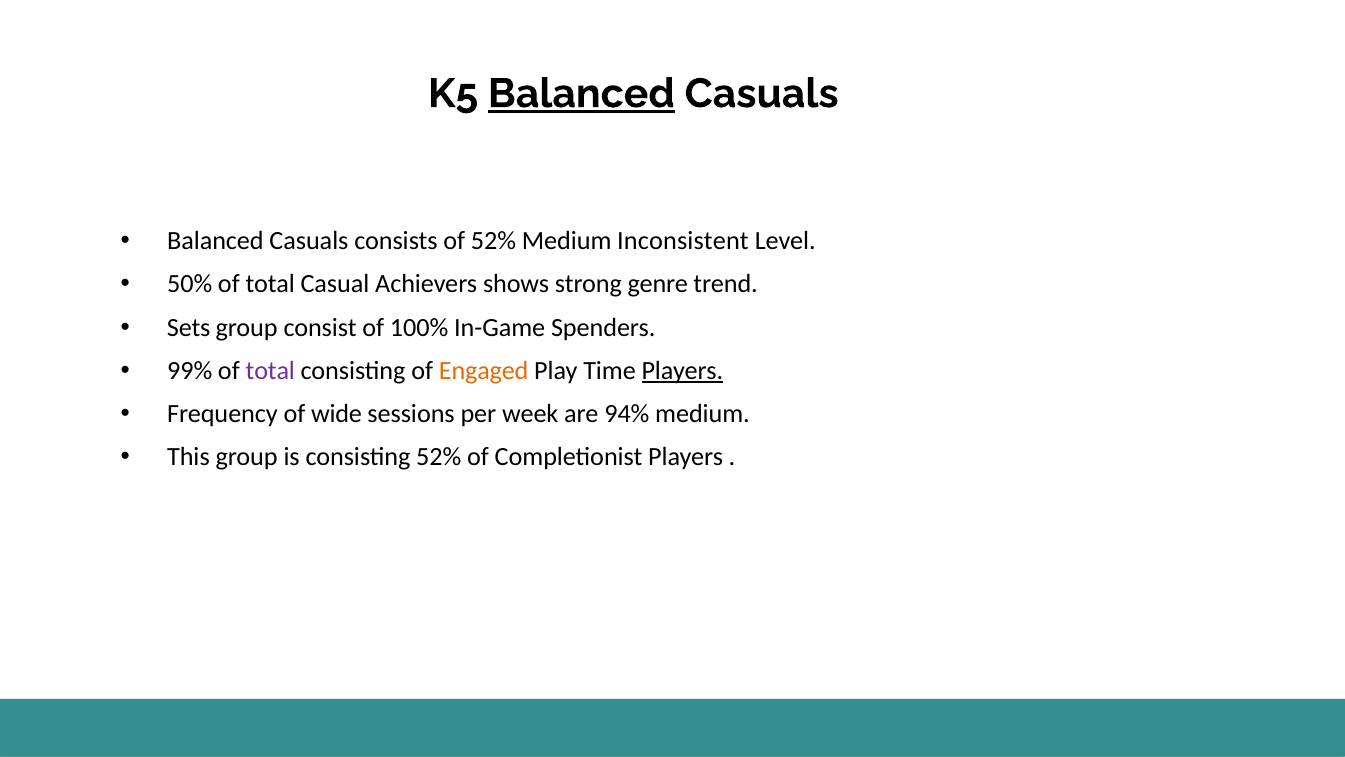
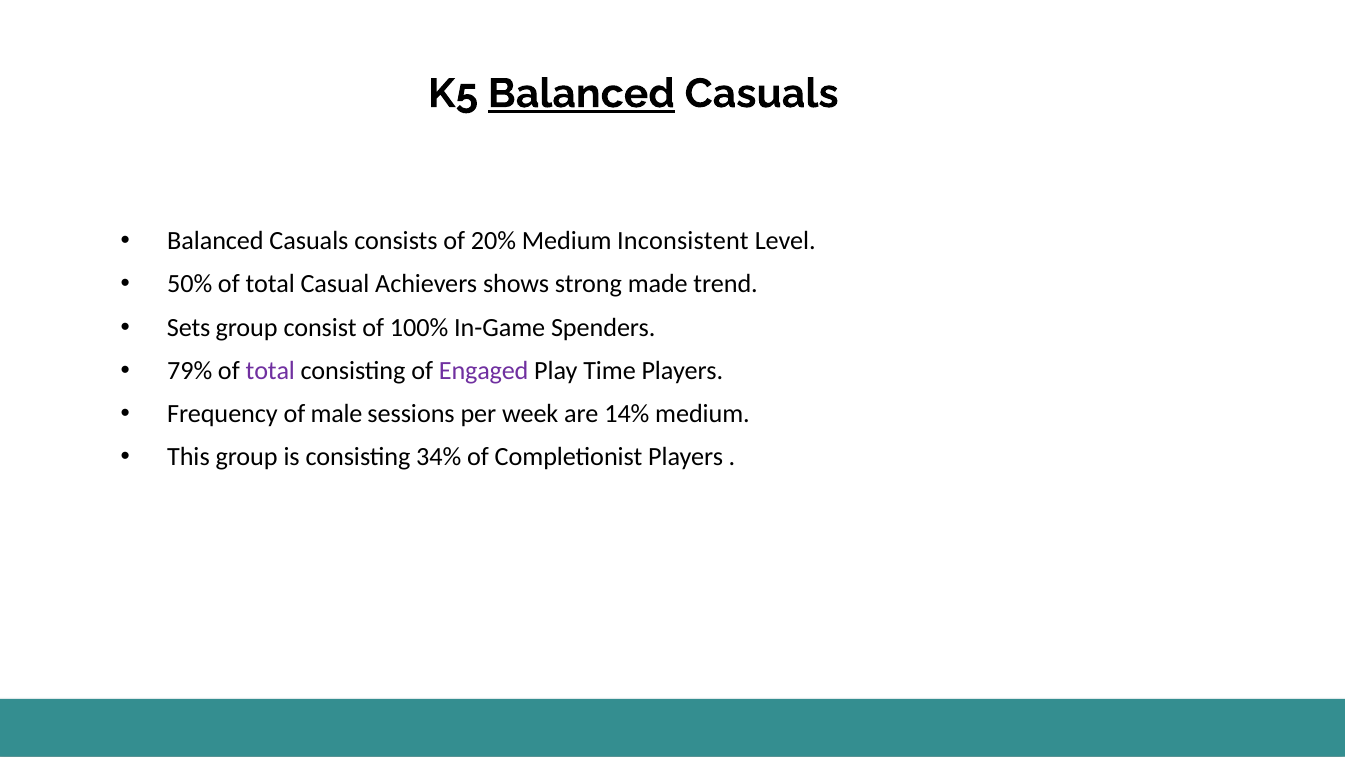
of 52%: 52% -> 20% (494, 241)
genre: genre -> made (658, 284)
99%: 99% -> 79% (190, 370)
Engaged colour: orange -> purple (484, 370)
Players underline: present -> none (682, 370)
wide: wide -> male (336, 414)
94%: 94% -> 14% (627, 414)
consisting 52%: 52% -> 34% (439, 457)
